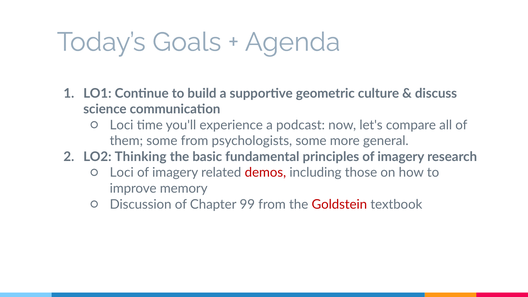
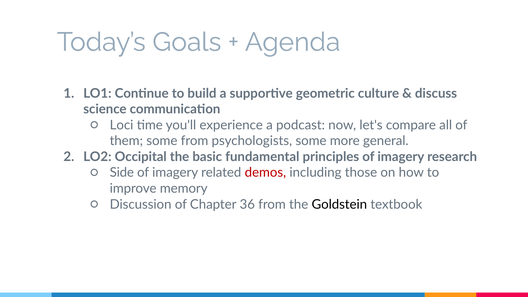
Thinking: Thinking -> Occipital (141, 157)
Loci: Loci -> Side (122, 173)
99: 99 -> 36 (247, 204)
Goldstein colour: red -> black (339, 204)
